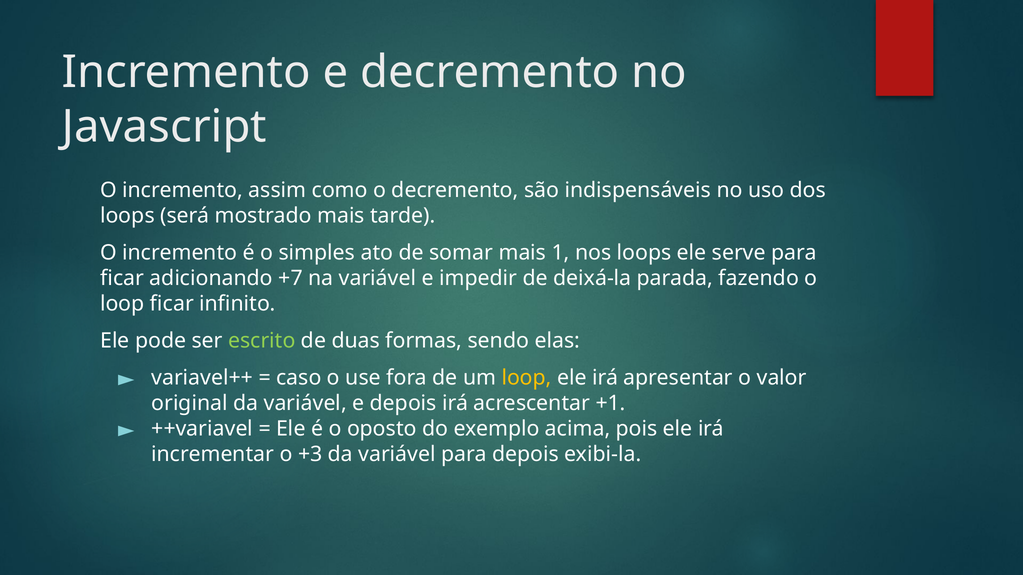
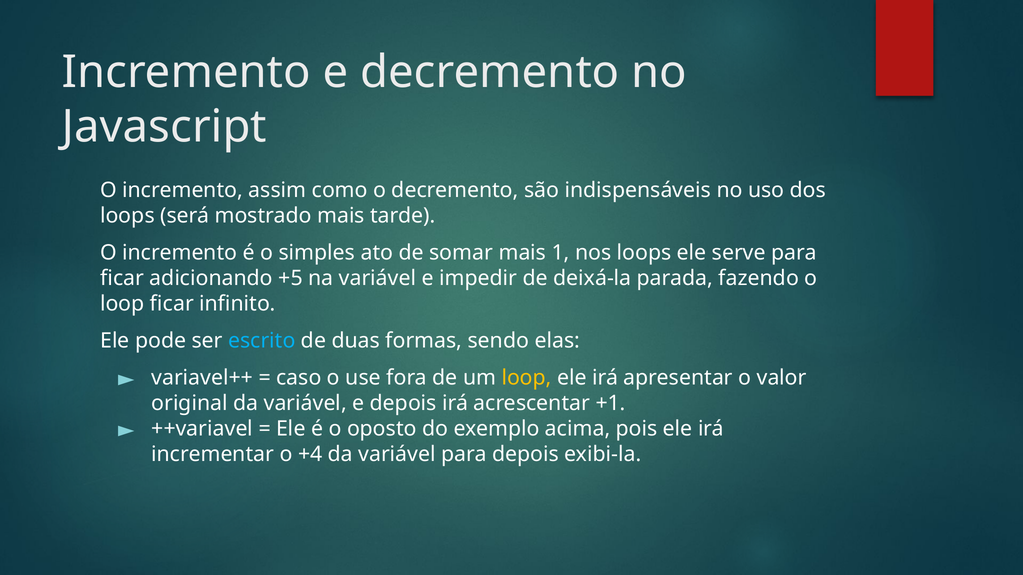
+7: +7 -> +5 (291, 278)
escrito colour: light green -> light blue (262, 341)
+3: +3 -> +4 (310, 455)
